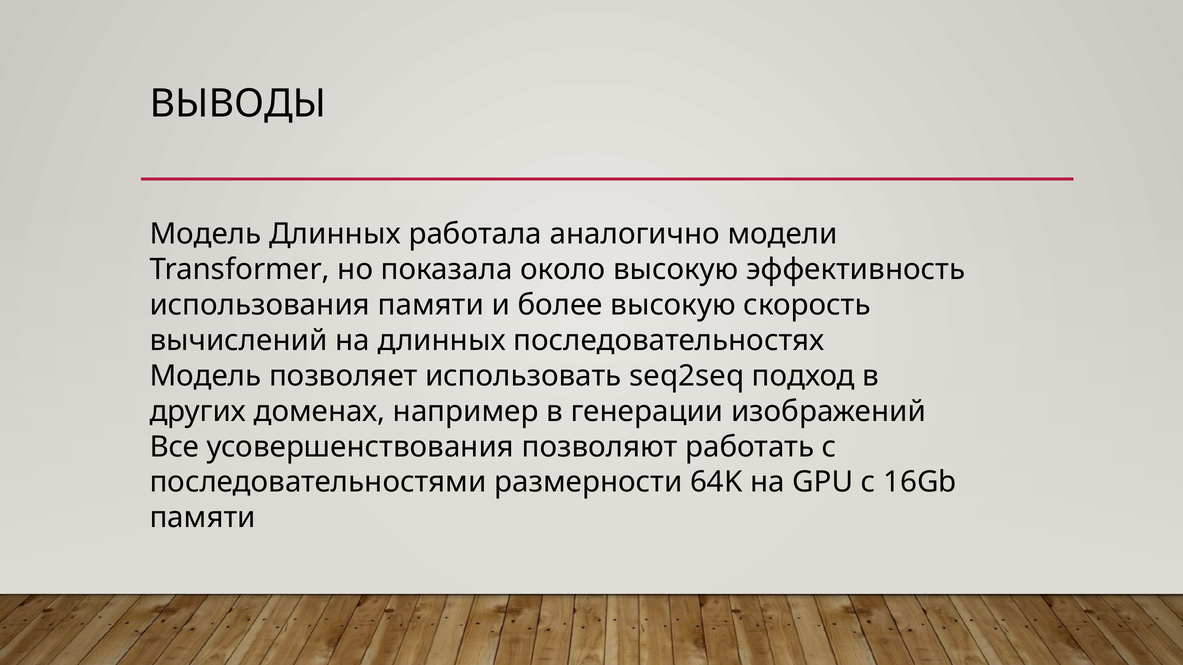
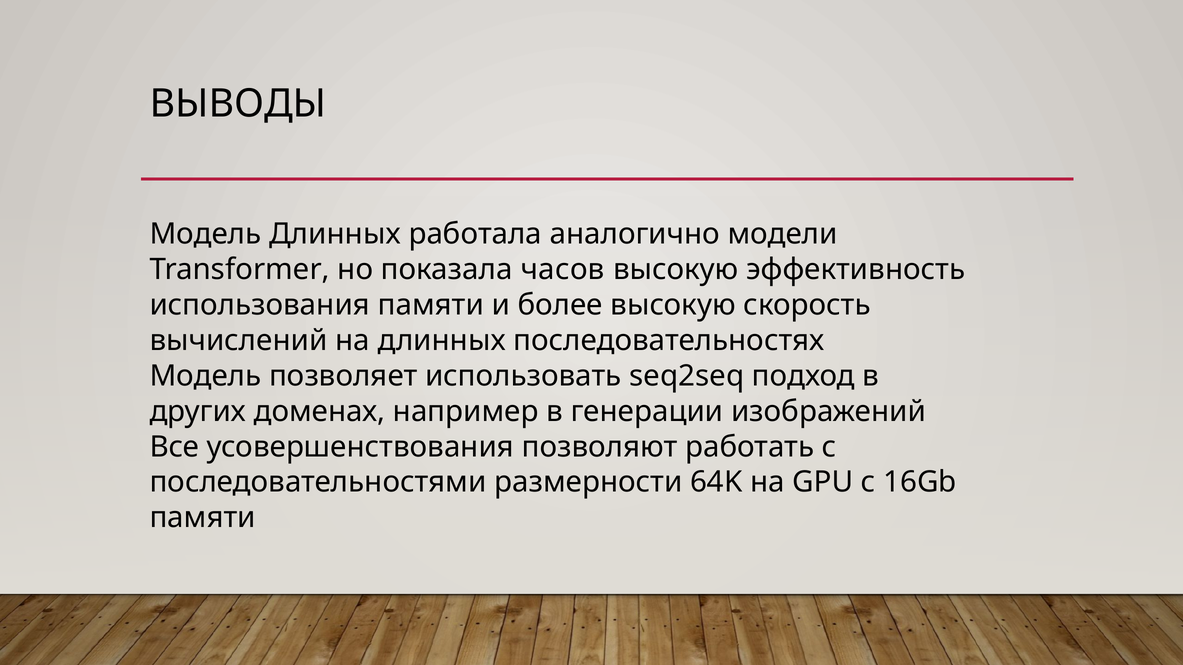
около: около -> часов (563, 270)
